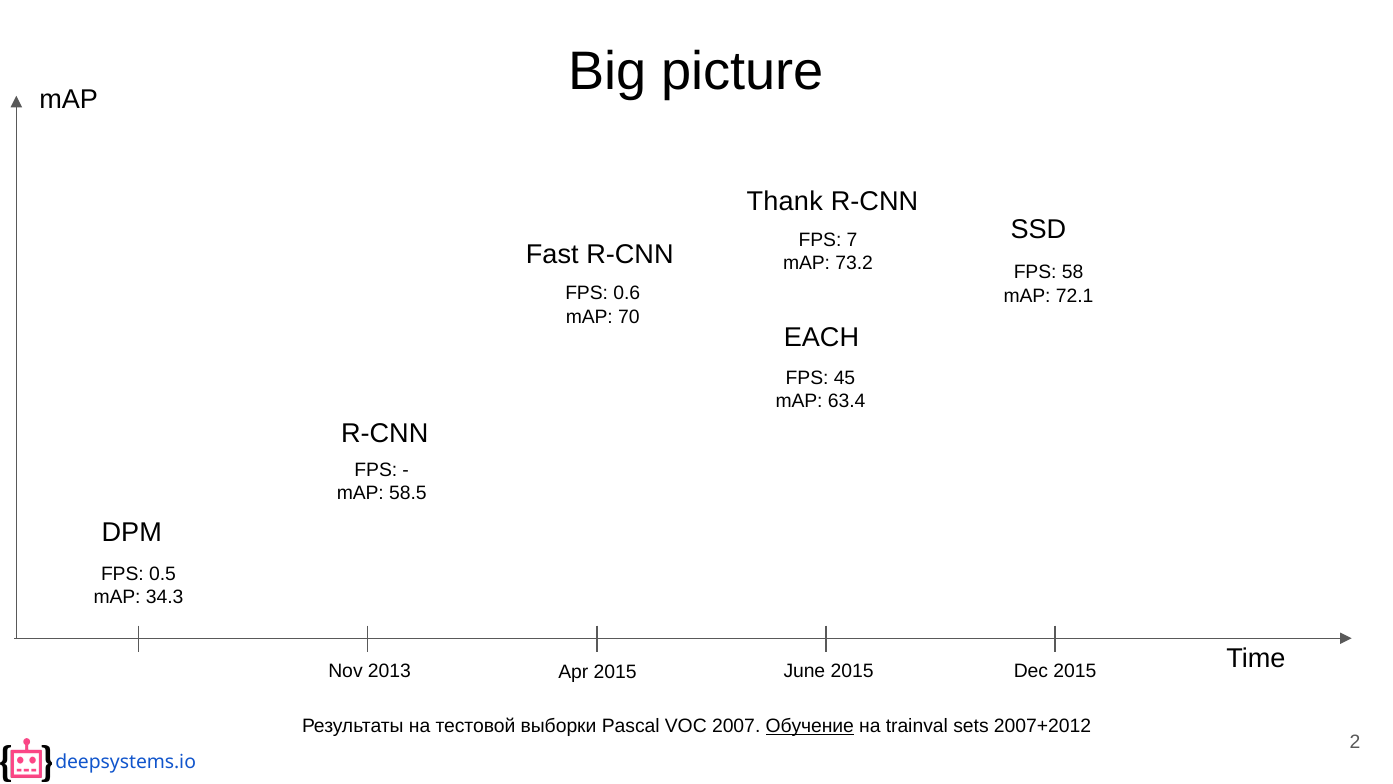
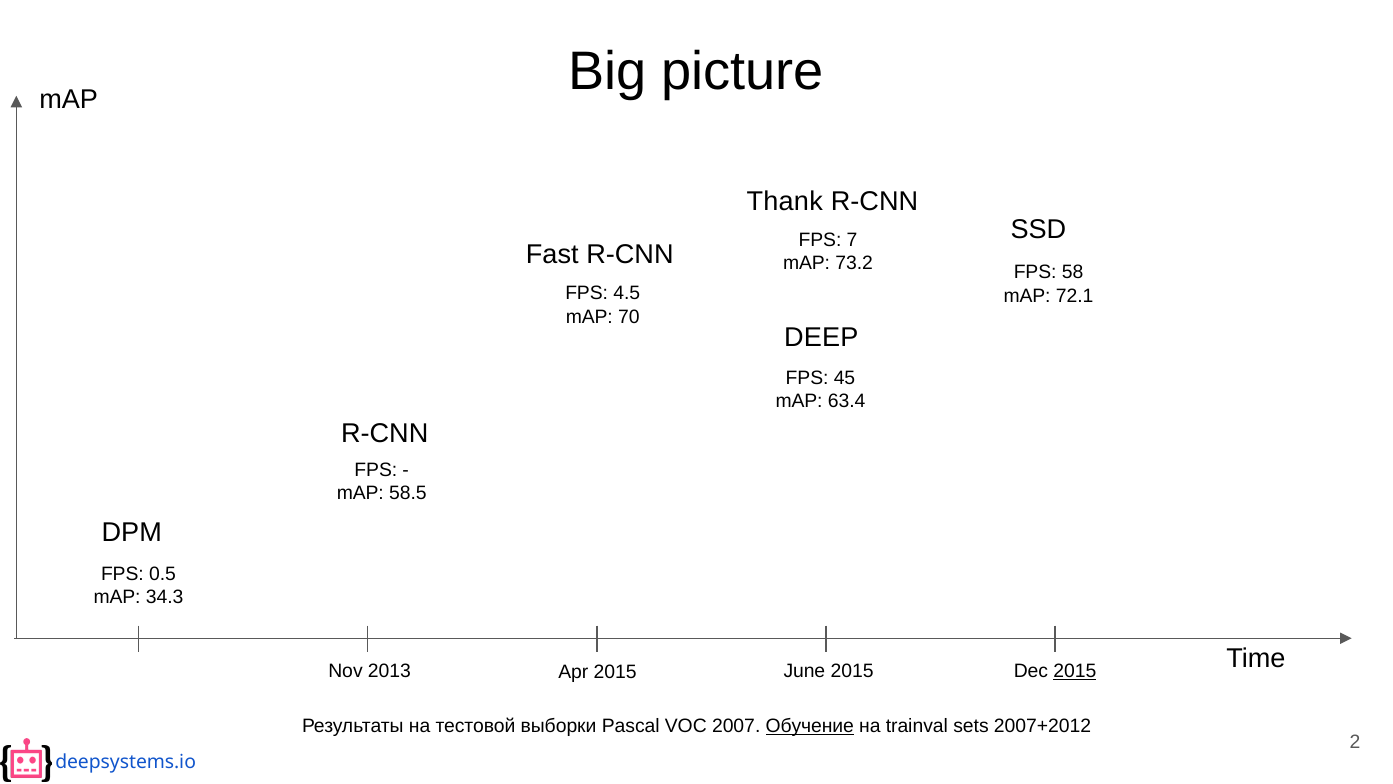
0.6: 0.6 -> 4.5 (627, 293)
EACH: EACH -> DEEP (821, 337)
2015 underline: none -> present (1075, 671)
